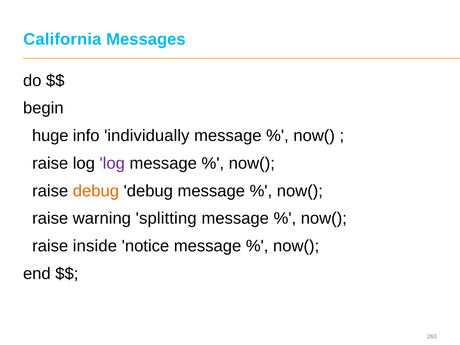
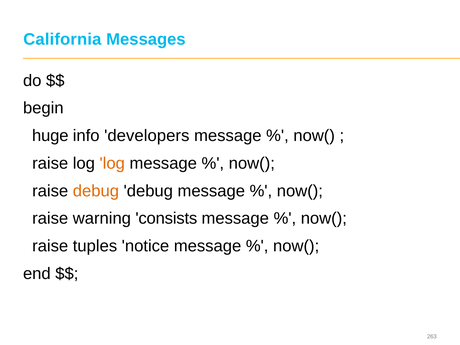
individually: individually -> developers (147, 136)
log colour: purple -> orange (112, 163)
splitting: splitting -> consists (166, 219)
inside: inside -> tuples (95, 246)
